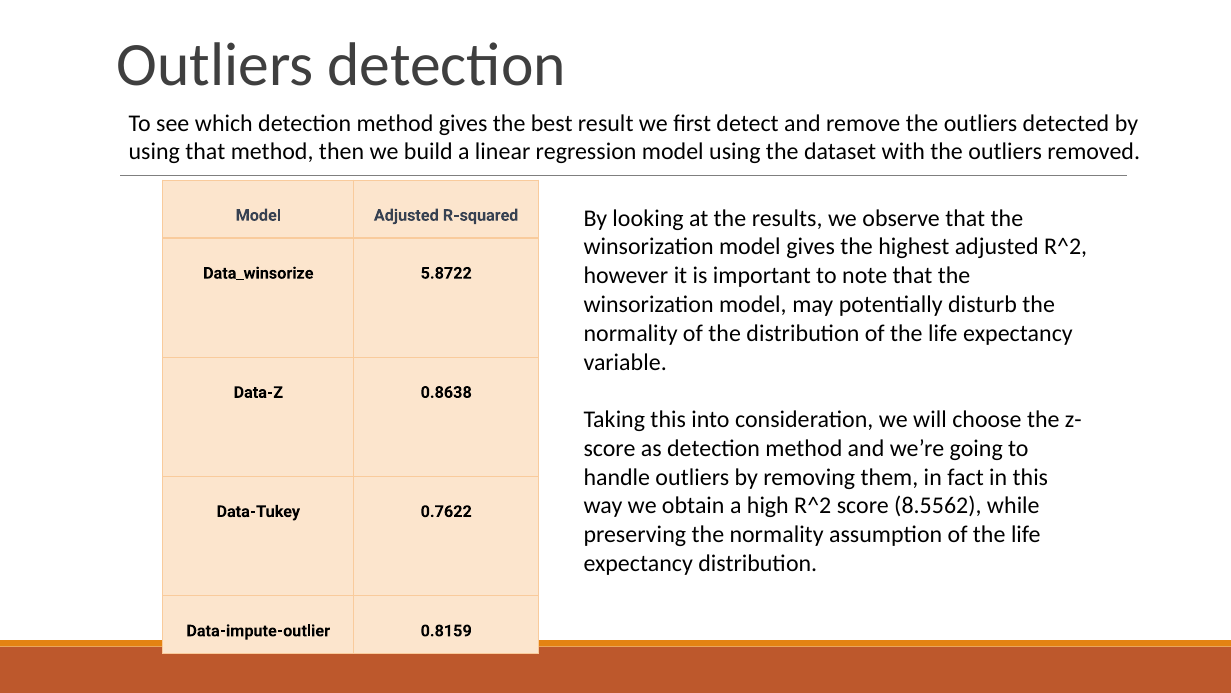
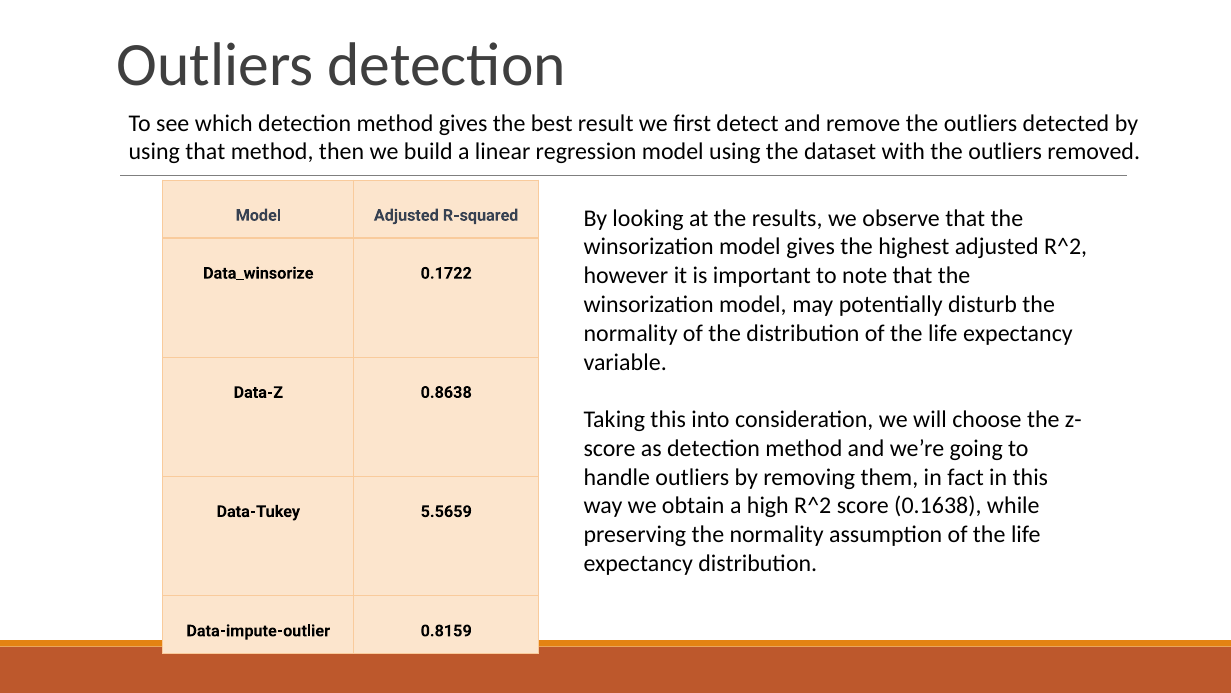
5.8722: 5.8722 -> 0.1722 (446, 273)
8.5562: 8.5562 -> 0.1638 (938, 506)
0.7622: 0.7622 -> 5.5659 (446, 511)
